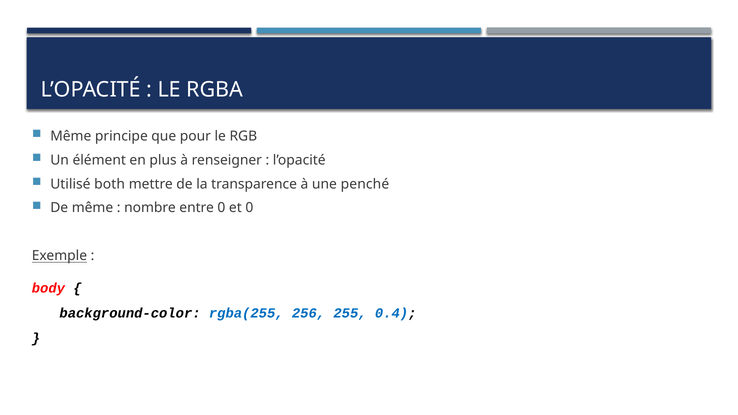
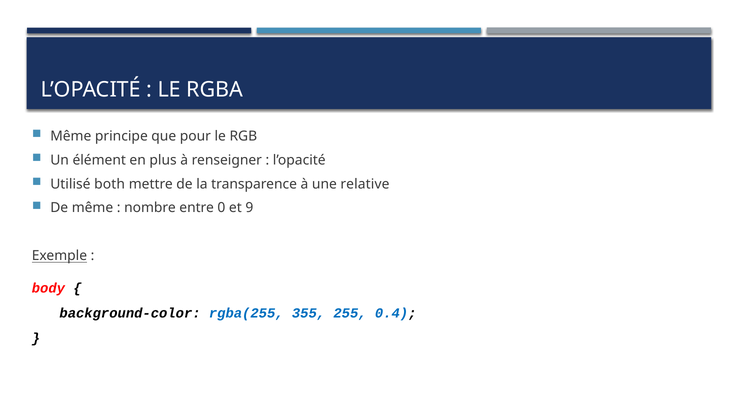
penché: penché -> relative (365, 184)
et 0: 0 -> 9 (249, 208)
256: 256 -> 355 (309, 313)
